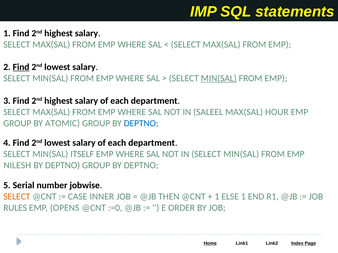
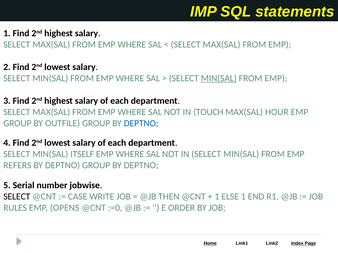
Find underline: present -> none (21, 67)
SALEEL: SALEEL -> TOUCH (208, 112)
ATOMIC: ATOMIC -> OUTFILE (63, 123)
NILESH: NILESH -> REFERS (17, 166)
SELECT colour: orange -> black (17, 197)
INNER: INNER -> WRITE (102, 197)
